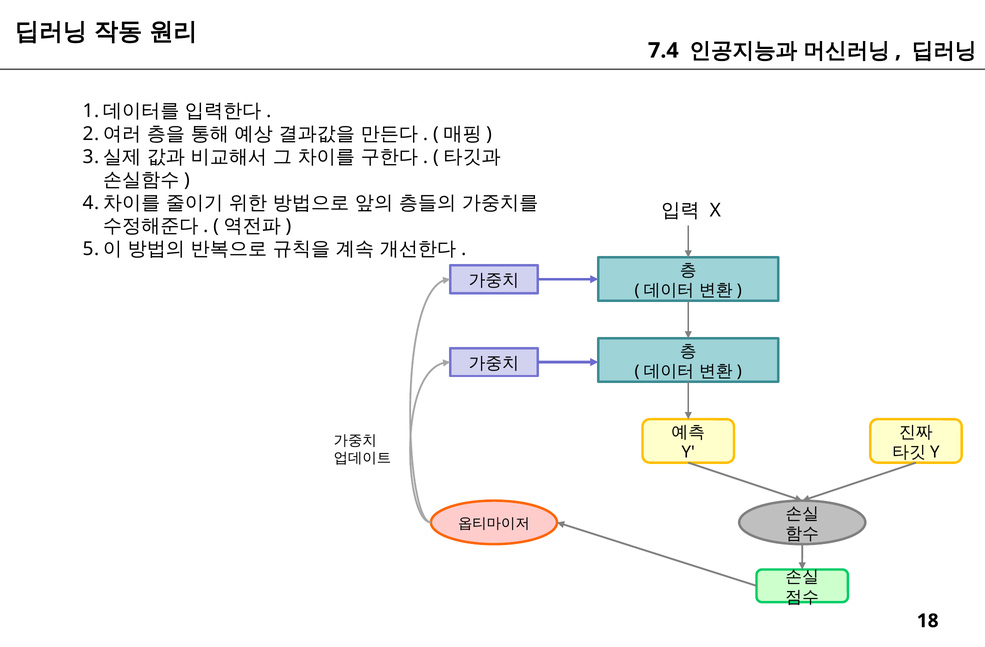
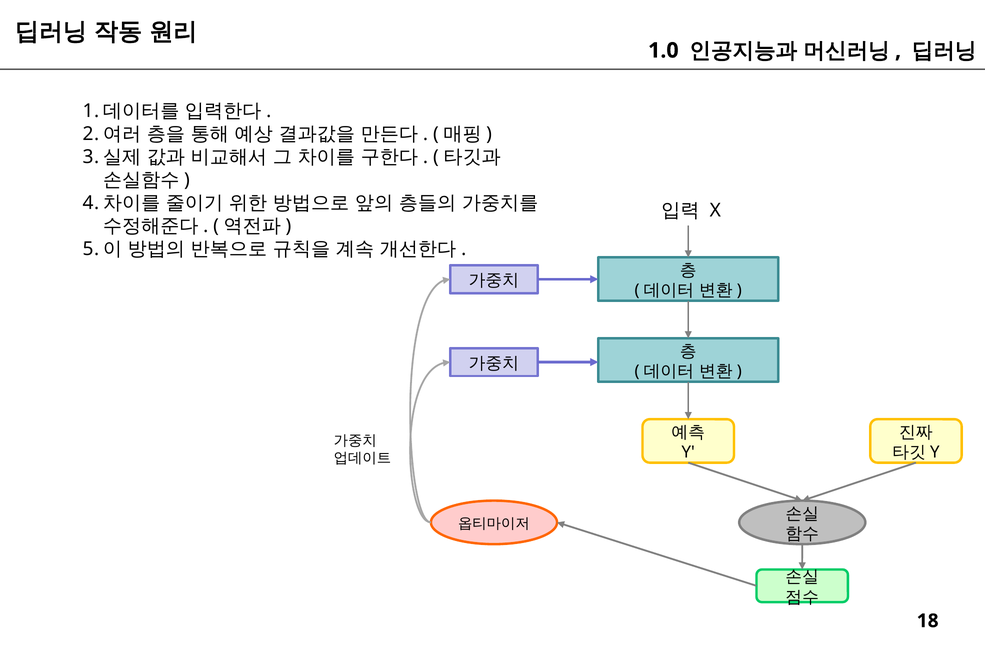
7.4: 7.4 -> 1.0 (663, 50)
